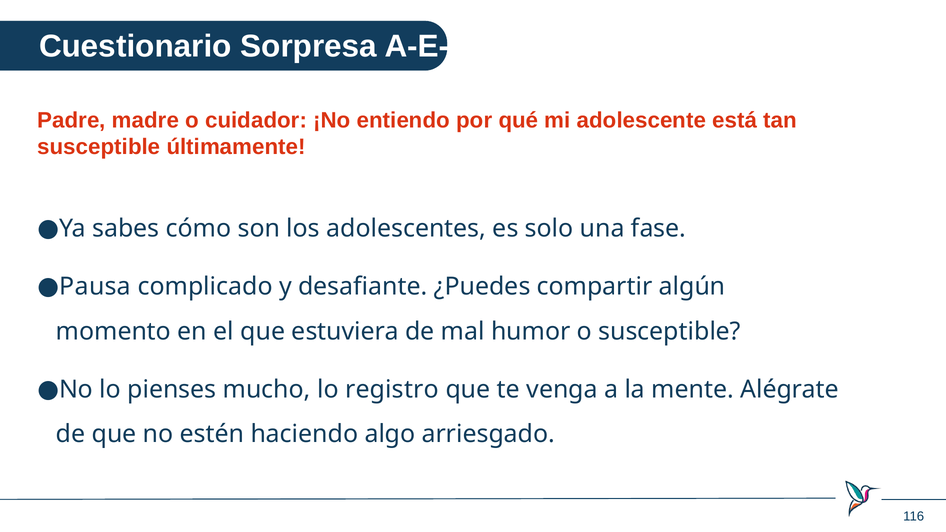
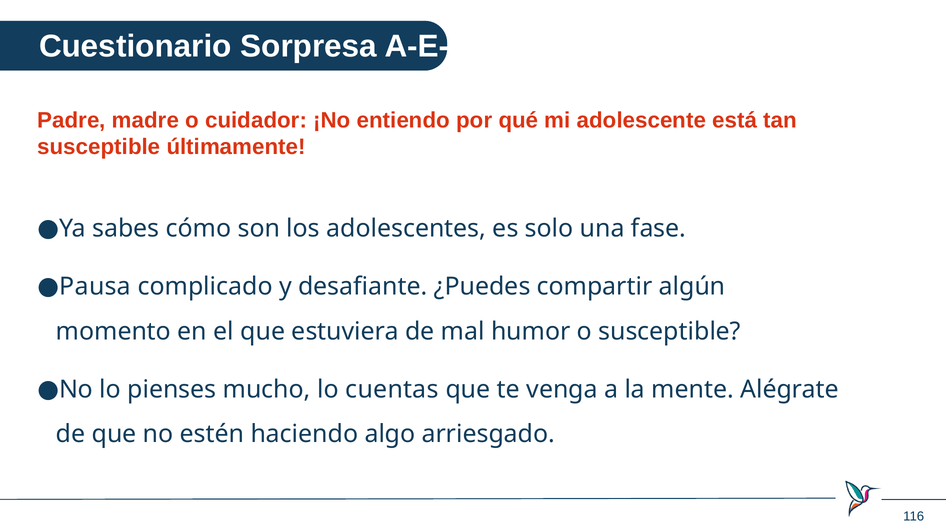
registro: registro -> cuentas (392, 389)
